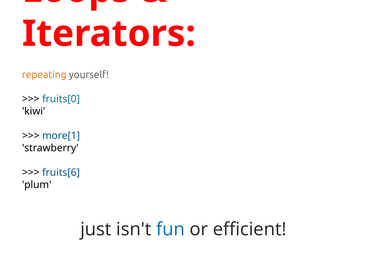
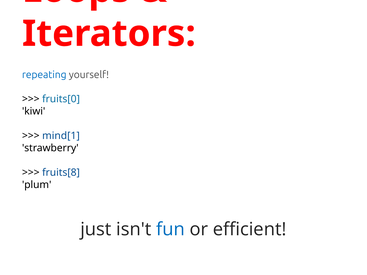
repeating colour: orange -> blue (44, 75)
more[1: more[1 -> mind[1 (61, 136)
fruits[6: fruits[6 -> fruits[8 (61, 173)
